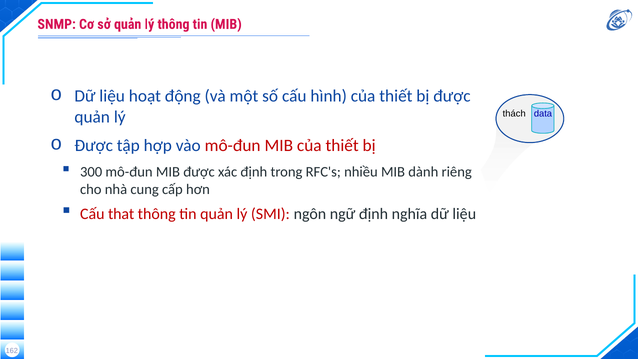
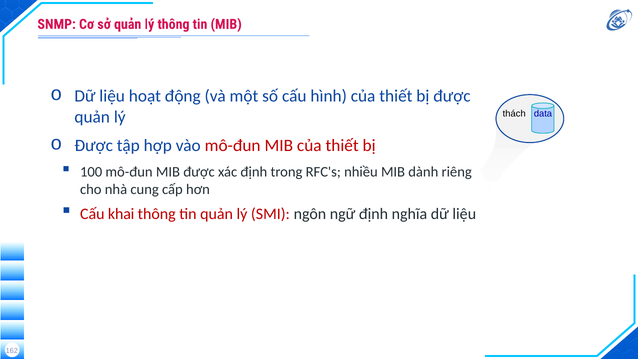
300: 300 -> 100 (91, 172)
that: that -> khai (121, 214)
